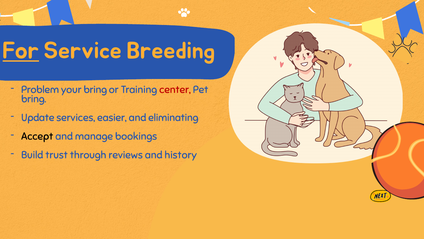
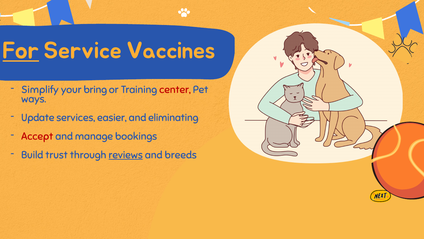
Breeding: Breeding -> Vaccines (171, 51)
Problem: Problem -> Simplify (40, 89)
bring: bring -> ways (34, 99)
Accept colour: black -> red (37, 136)
reviews underline: none -> present (126, 155)
history: history -> breeds (181, 155)
